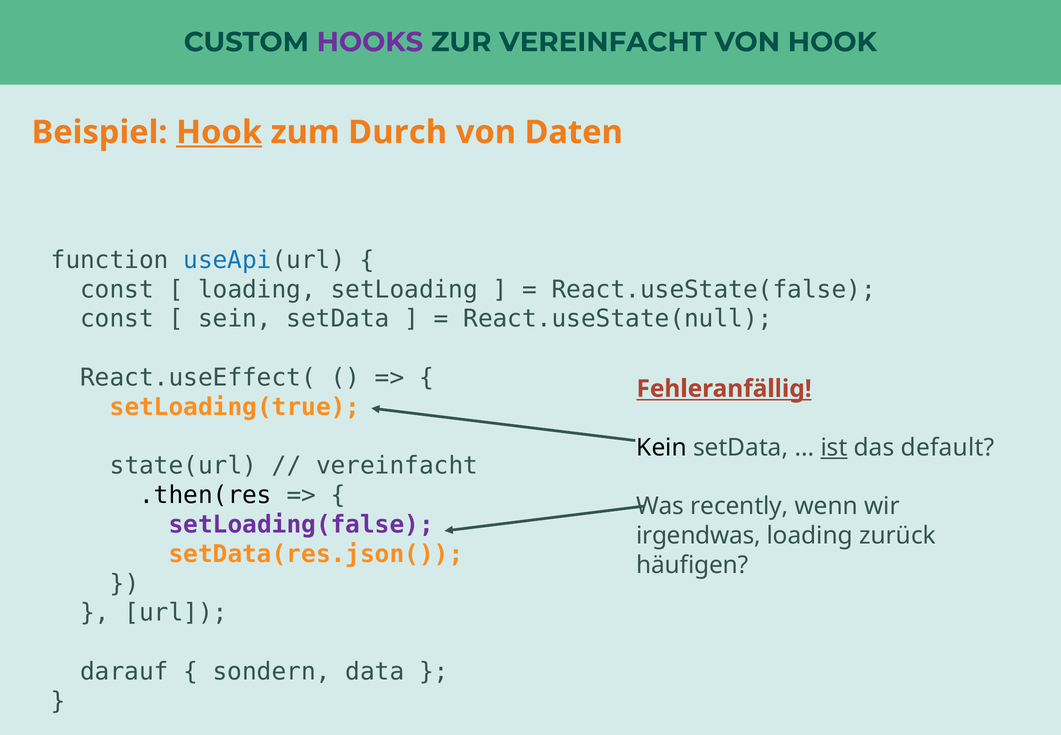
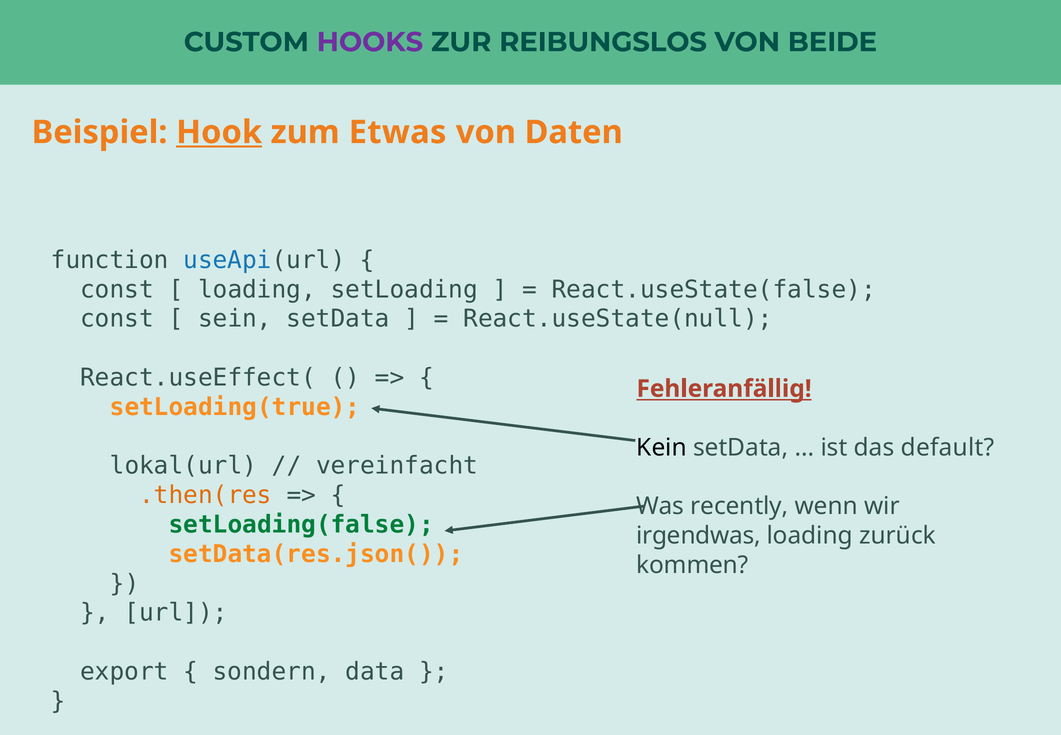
ZUR VEREINFACHT: VEREINFACHT -> REIBUNGSLOS (603, 42)
VON HOOK: HOOK -> BEIDE (832, 42)
Durch: Durch -> Etwas (398, 132)
ist underline: present -> none (834, 447)
state(url: state(url -> lokal(url (183, 466)
.then(res colour: black -> orange (205, 495)
setLoading(false colour: purple -> green (301, 524)
häufigen: häufigen -> kommen (692, 565)
darauf: darauf -> export (124, 671)
